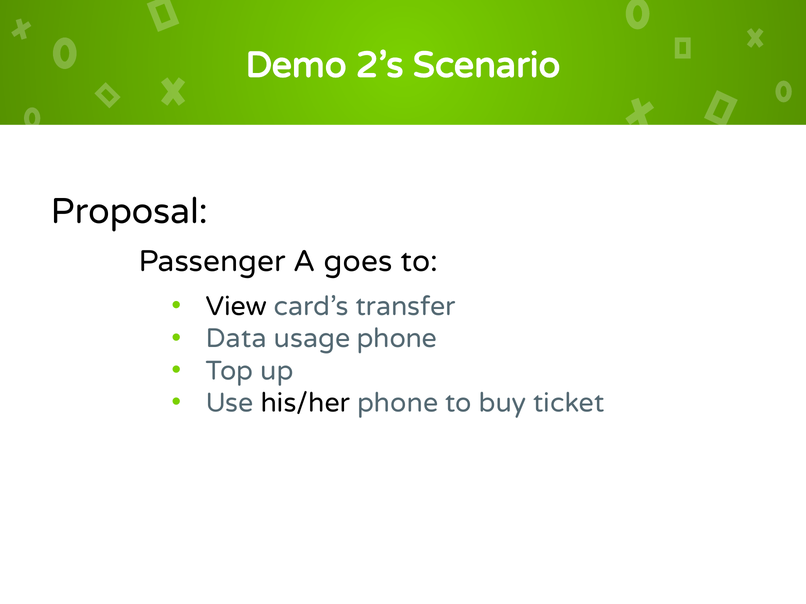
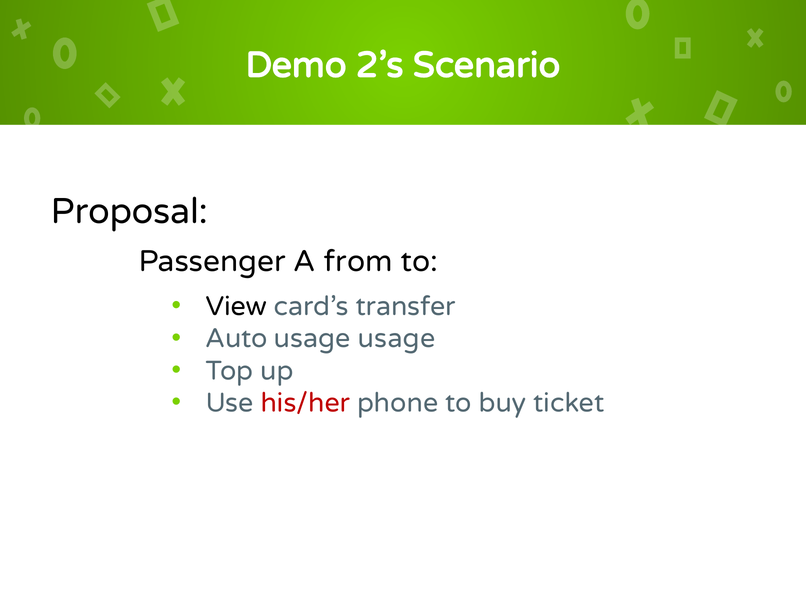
goes: goes -> from (358, 262)
Data: Data -> Auto (236, 339)
usage phone: phone -> usage (397, 339)
his/her colour: black -> red (305, 403)
